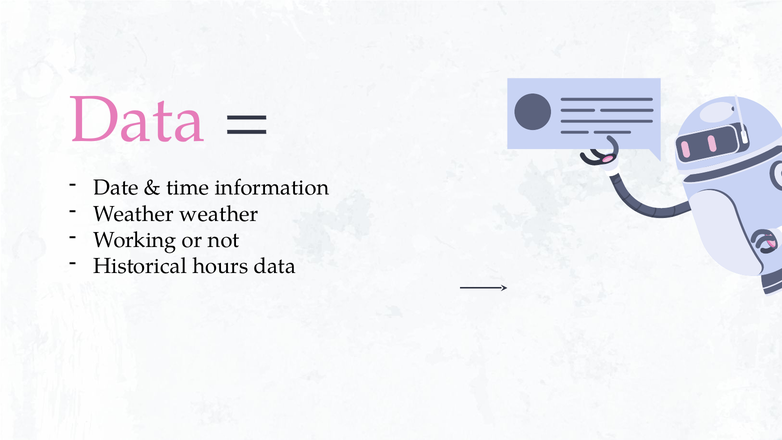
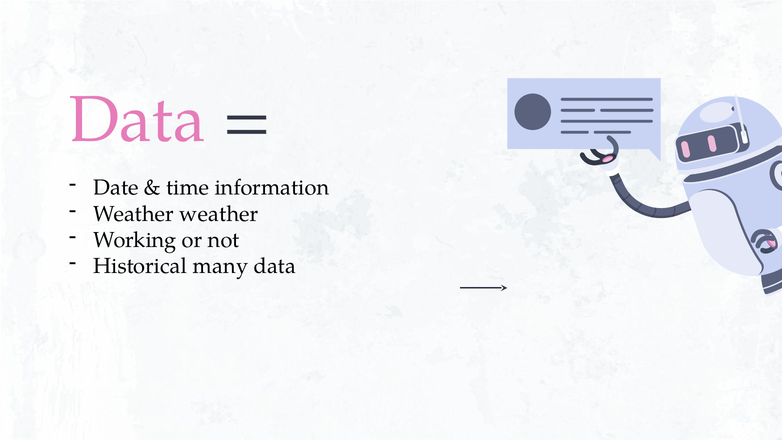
hours: hours -> many (220, 266)
